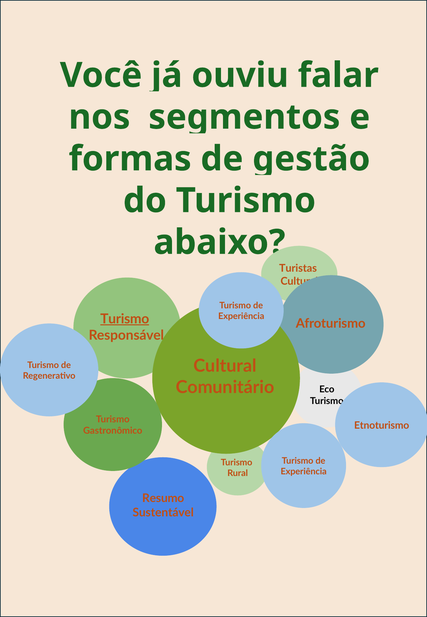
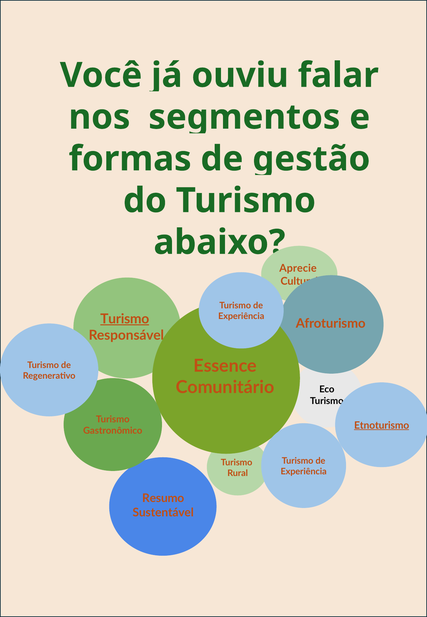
Turistas: Turistas -> Aprecie (298, 268)
Cultural: Cultural -> Essence (225, 366)
Etnoturismo underline: none -> present (382, 425)
